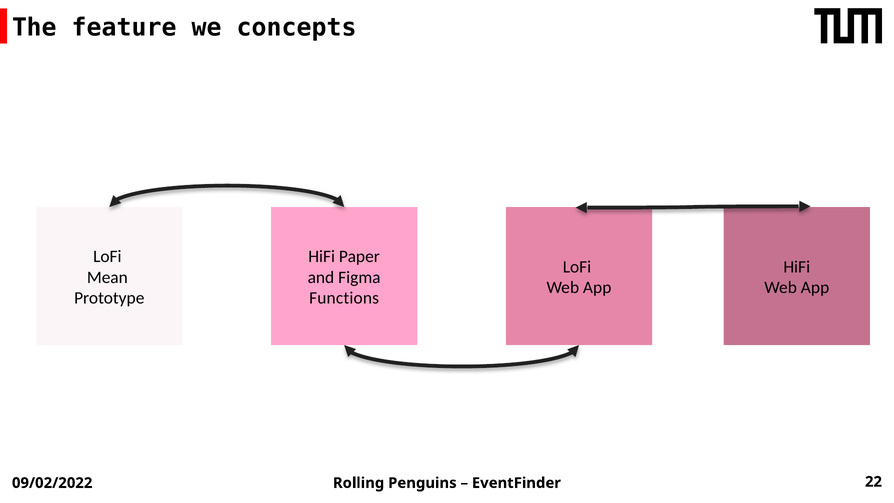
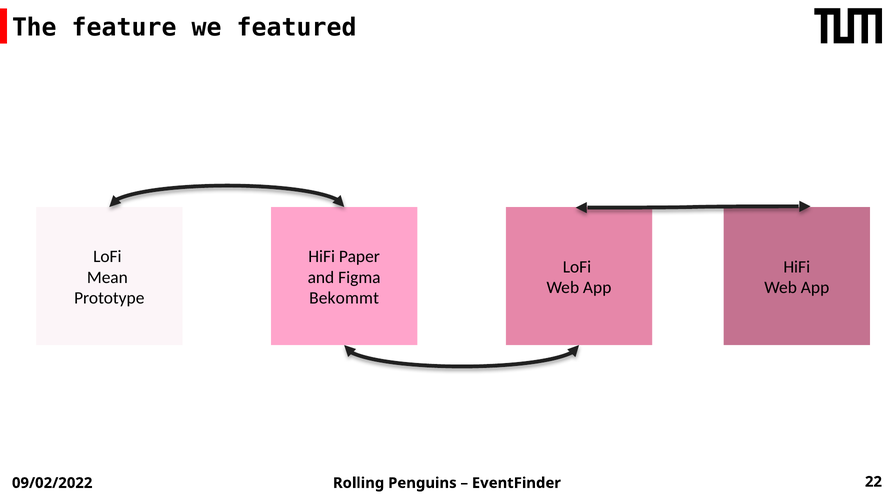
concepts: concepts -> featured (297, 28)
Functions: Functions -> Bekommt (344, 298)
